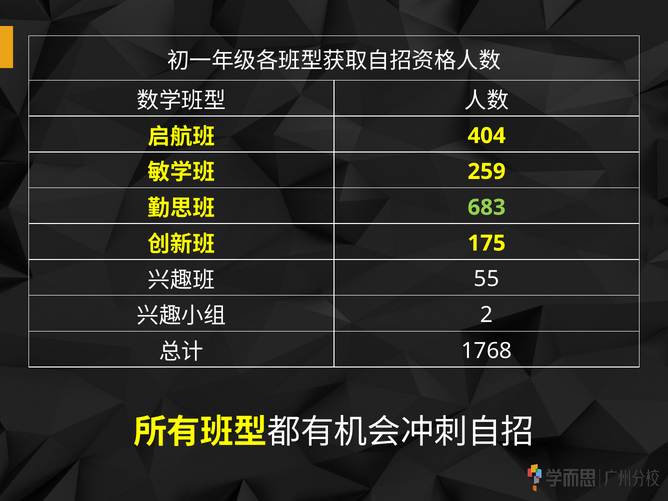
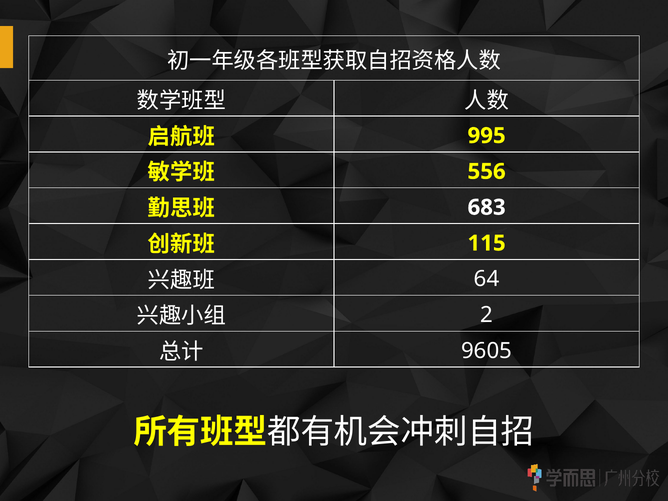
404: 404 -> 995 (487, 136)
259: 259 -> 556 (487, 172)
683 colour: light green -> white (487, 207)
175: 175 -> 115 (487, 243)
55: 55 -> 64 (487, 279)
1768: 1768 -> 9605 (487, 351)
